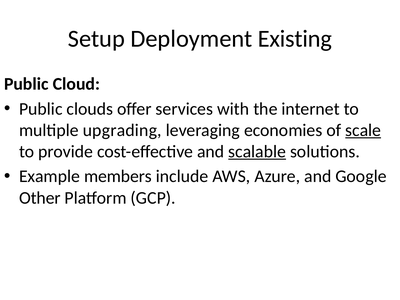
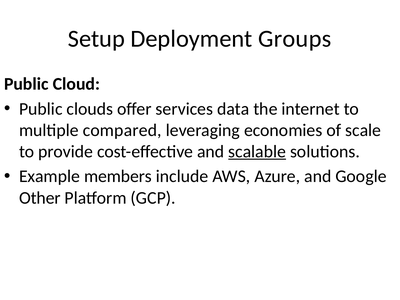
Existing: Existing -> Groups (295, 39)
with: with -> data (233, 109)
upgrading: upgrading -> compared (122, 130)
scale underline: present -> none (363, 130)
